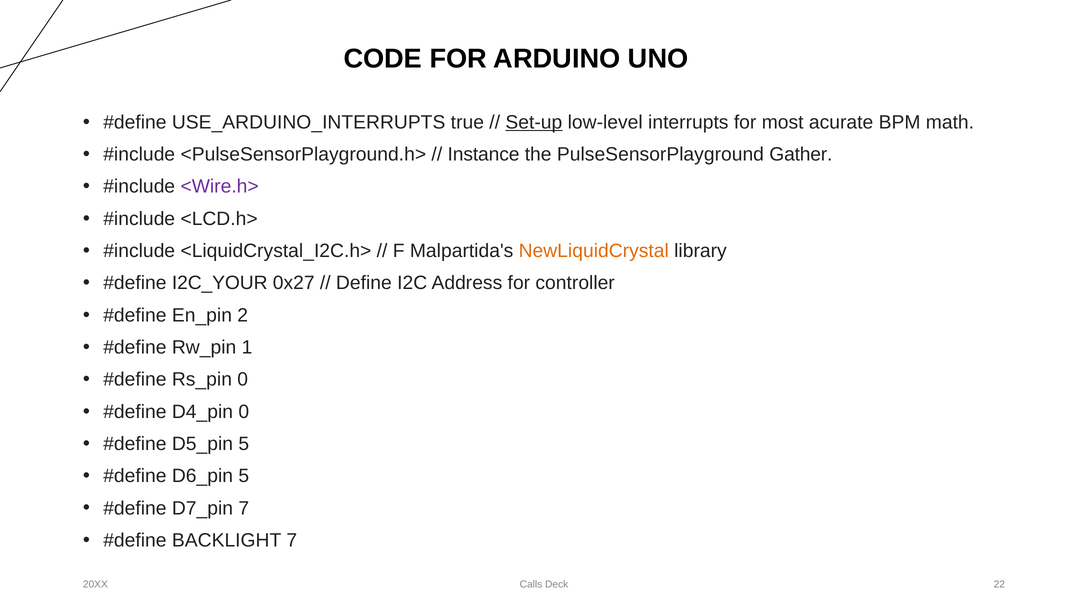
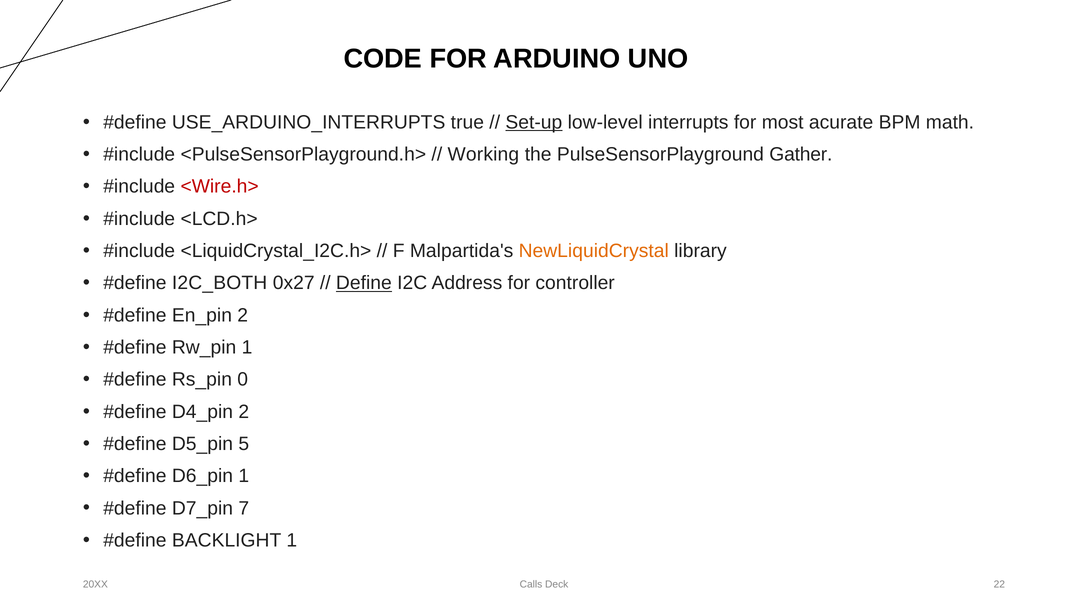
Instance: Instance -> Working (483, 154)
<Wire.h> colour: purple -> red (220, 187)
I2C_YOUR: I2C_YOUR -> I2C_BOTH (220, 283)
Define underline: none -> present (364, 283)
D4_pin 0: 0 -> 2 (244, 412)
D6_pin 5: 5 -> 1 (244, 476)
BACKLIGHT 7: 7 -> 1 (292, 540)
